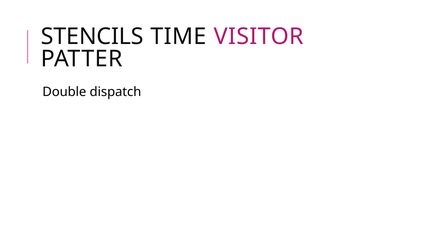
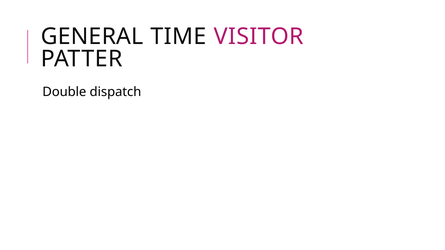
STENCILS: STENCILS -> GENERAL (92, 37)
